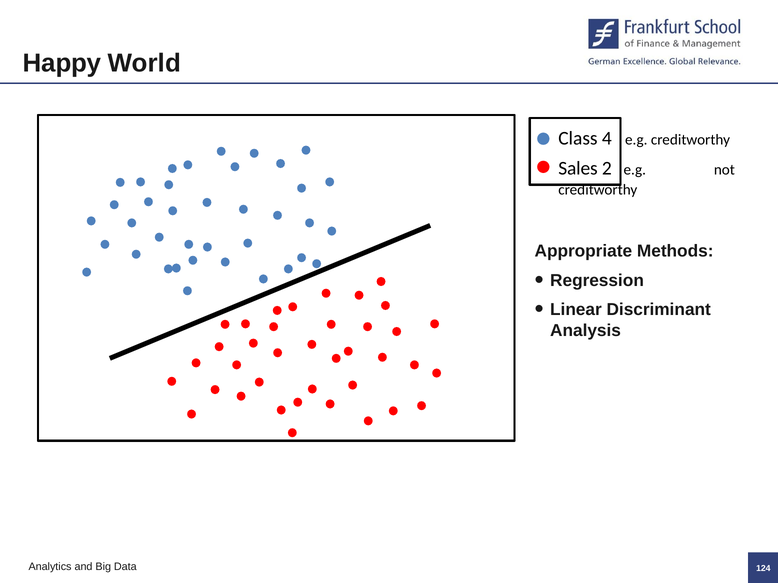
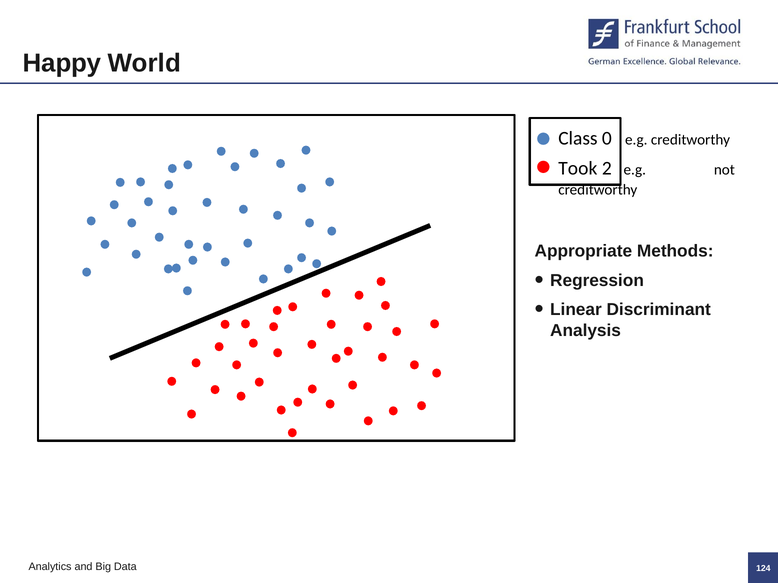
4: 4 -> 0 (607, 139)
Sales: Sales -> Took (578, 168)
